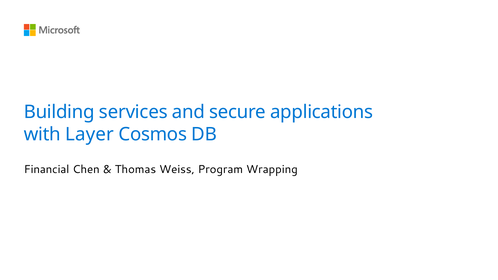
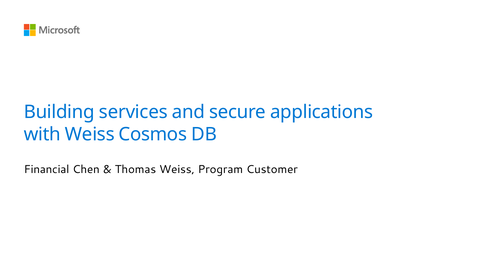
with Layer: Layer -> Weiss (90, 134)
Wrapping: Wrapping -> Customer (272, 169)
